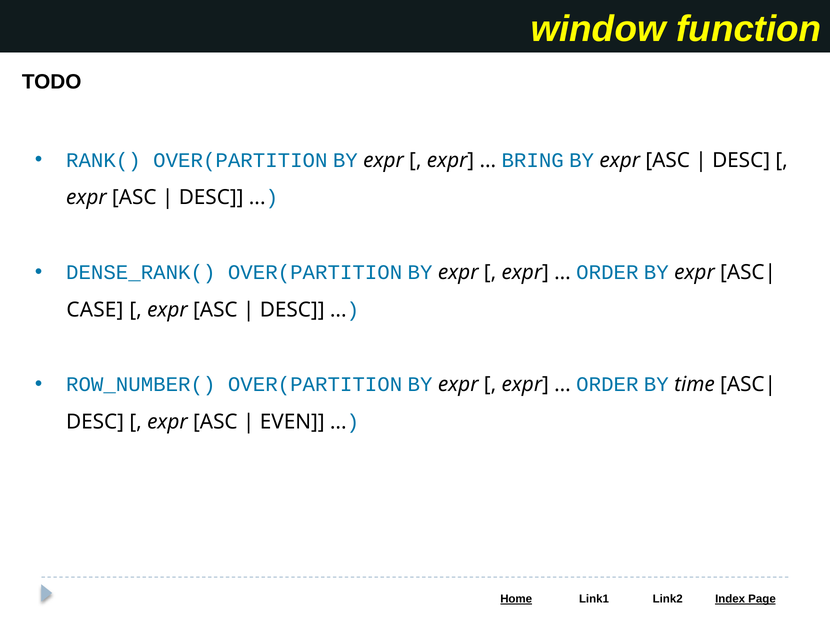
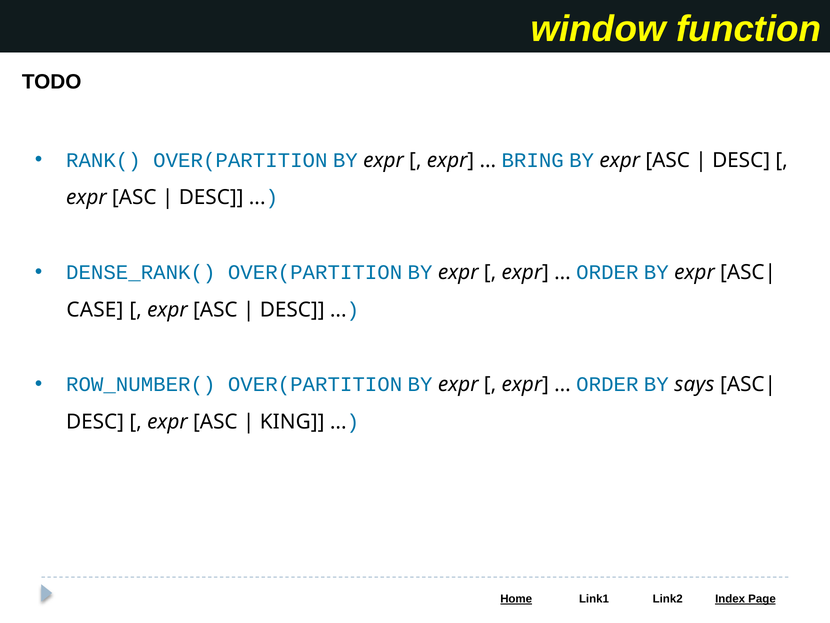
time: time -> says (694, 384)
EVEN: EVEN -> KING (292, 422)
